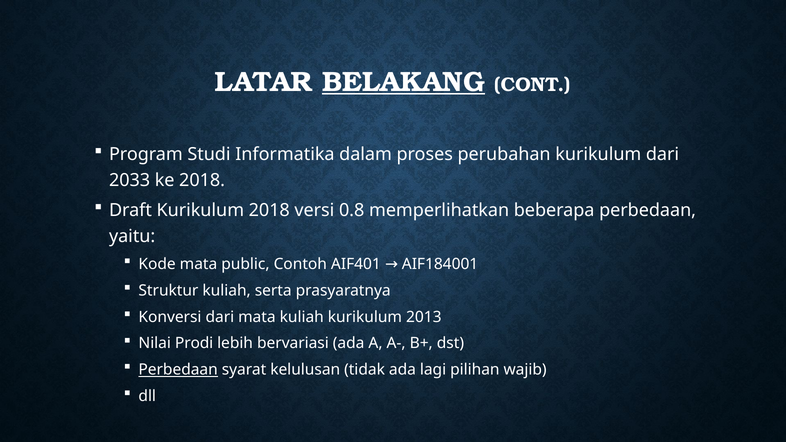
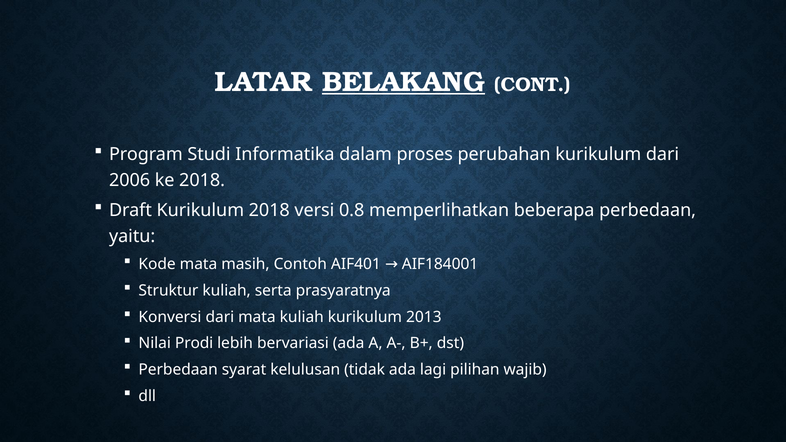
2033: 2033 -> 2006 (130, 180)
public: public -> masih (245, 264)
Perbedaan underline: present -> none (178, 370)
